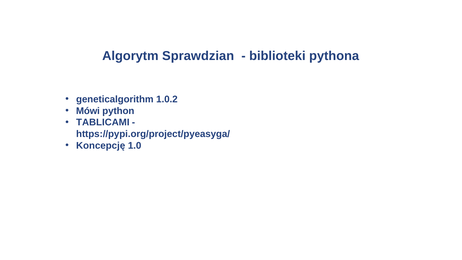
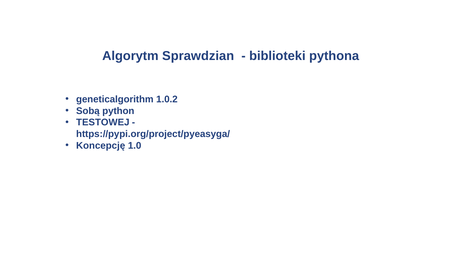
Mówi: Mówi -> Sobą (88, 111)
TABLICAMI: TABLICAMI -> TESTOWEJ (103, 122)
